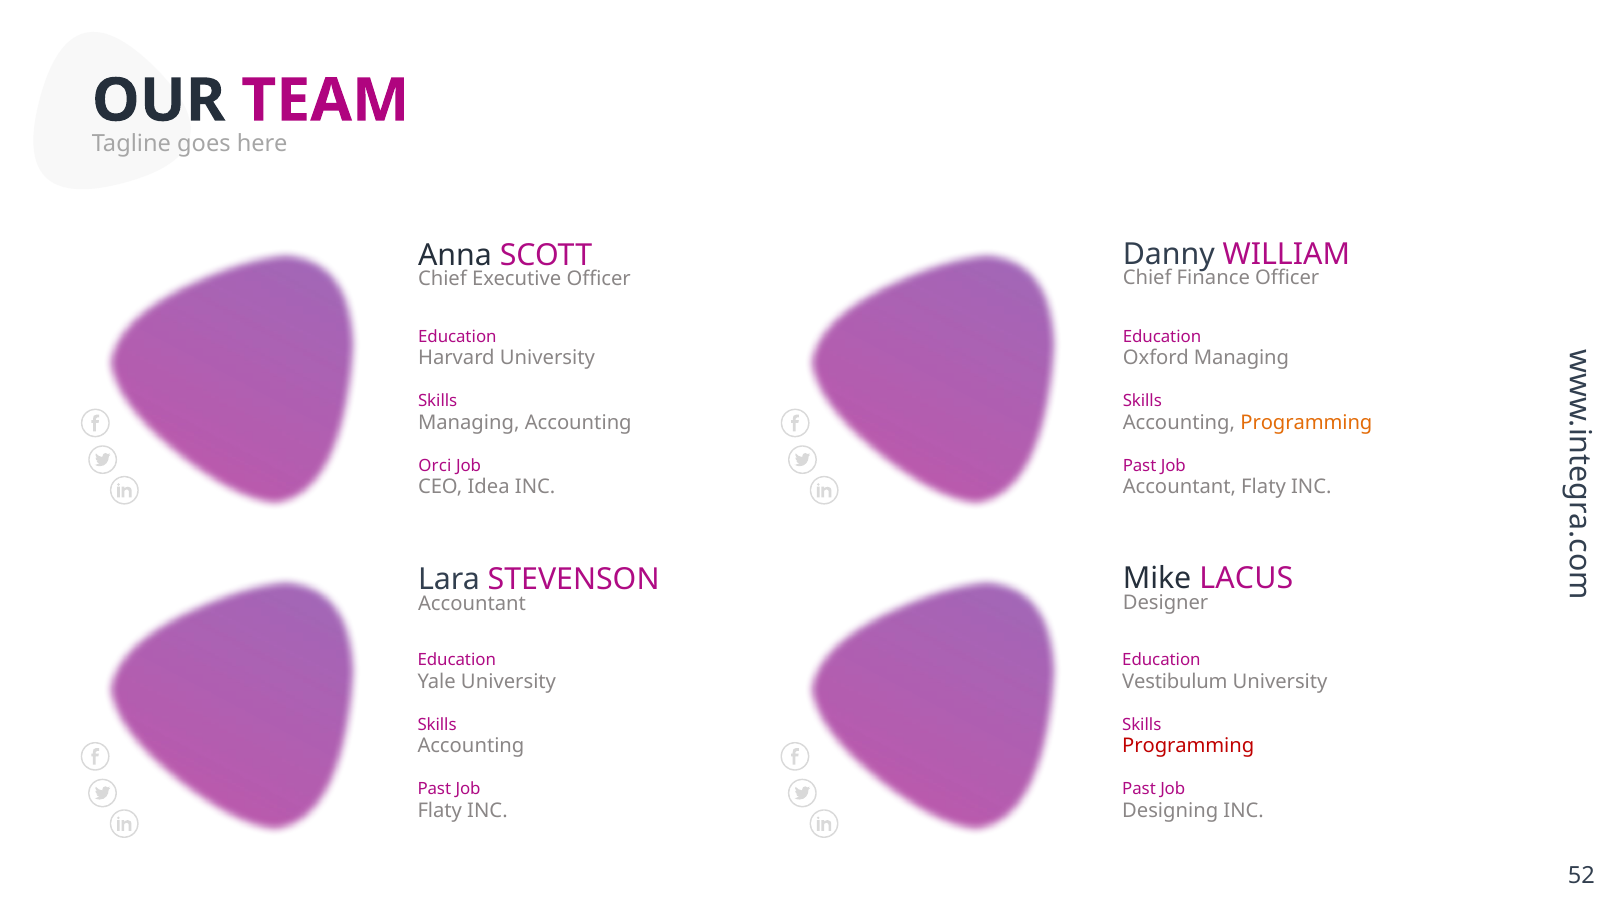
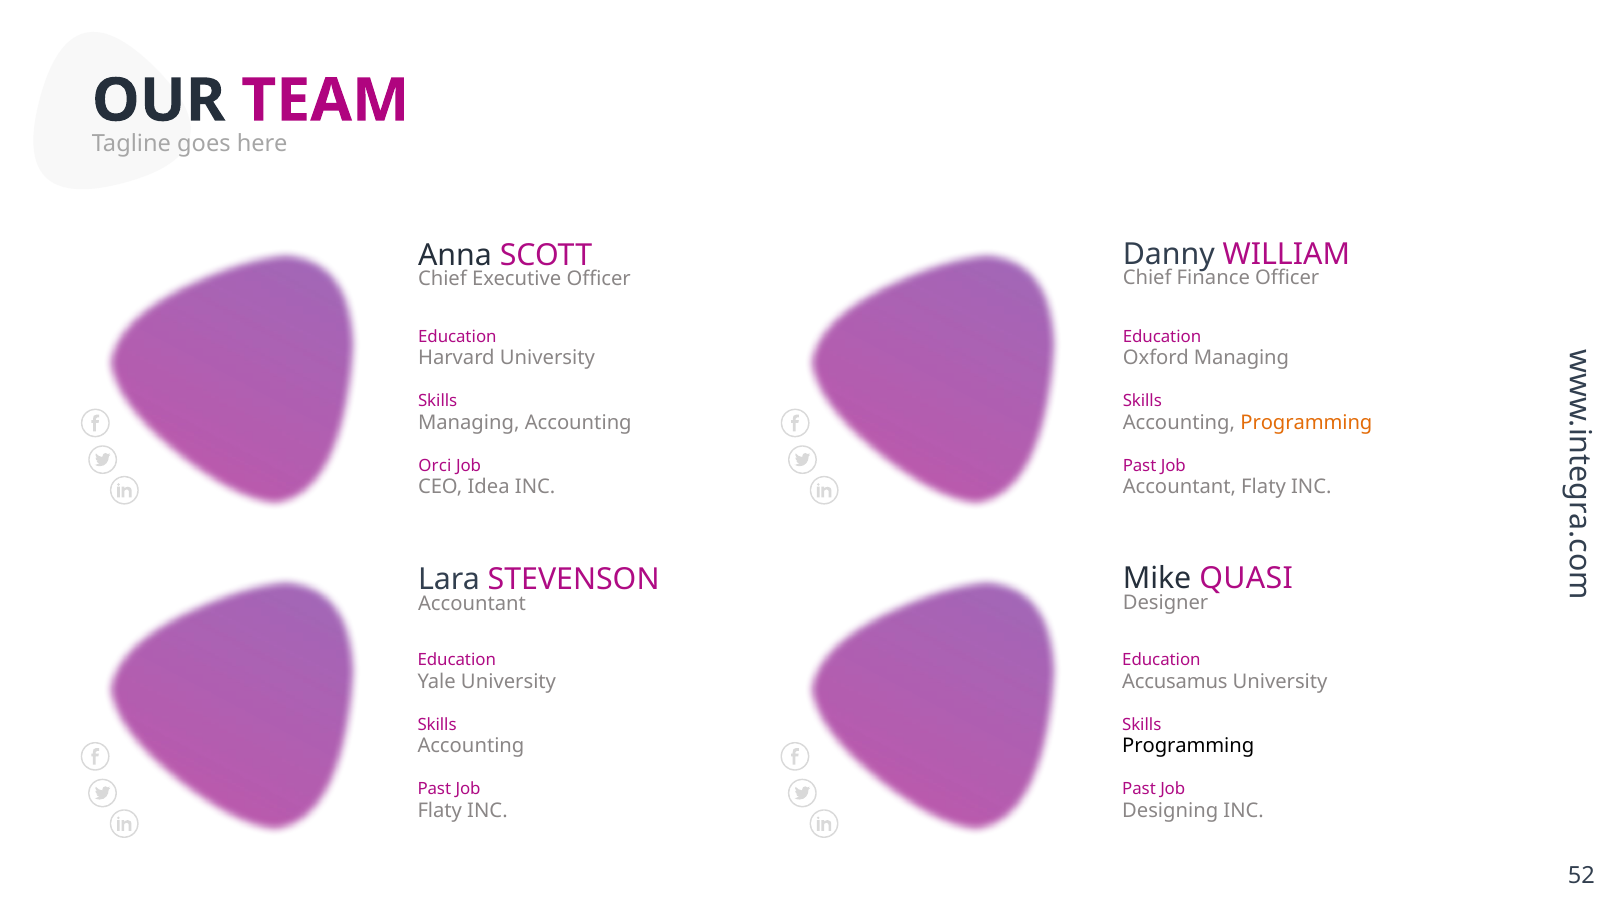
LACUS: LACUS -> QUASI (1246, 579)
Vestibulum: Vestibulum -> Accusamus (1175, 682)
Programming colour: red -> black (1188, 747)
